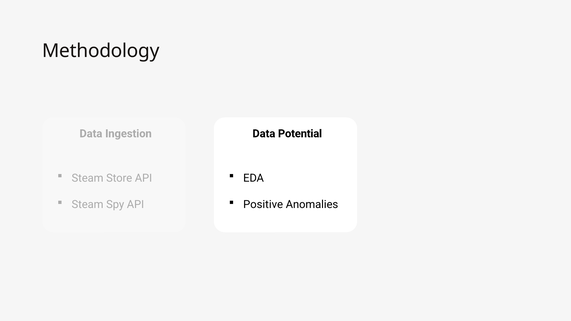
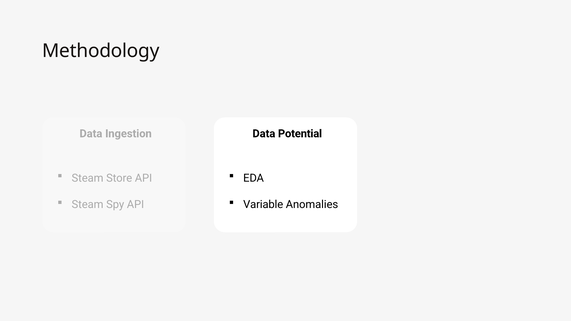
Positive: Positive -> Variable (263, 205)
